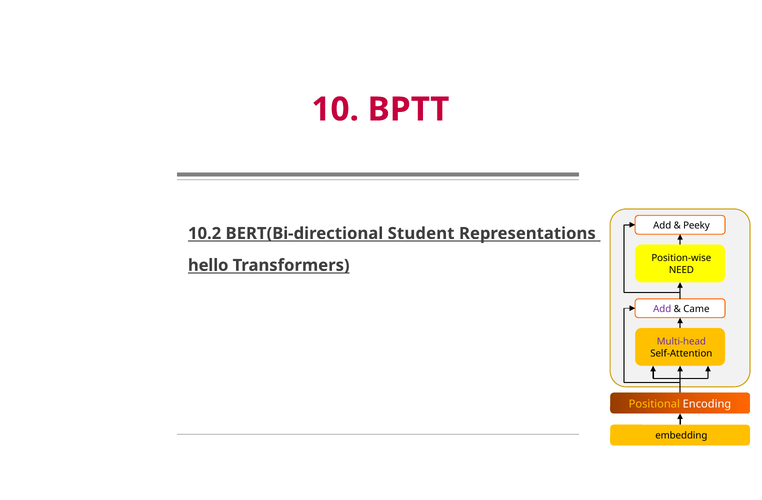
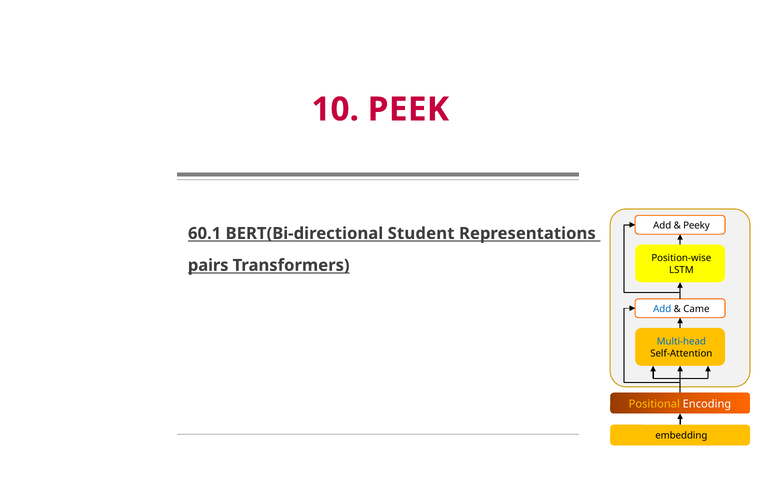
BPTT: BPTT -> PEEK (408, 110)
10.2: 10.2 -> 60.1 (205, 234)
hello: hello -> pairs (208, 266)
NEED: NEED -> LSTM (681, 270)
Add colour: purple -> blue (662, 309)
Multi-head colour: purple -> blue (681, 342)
